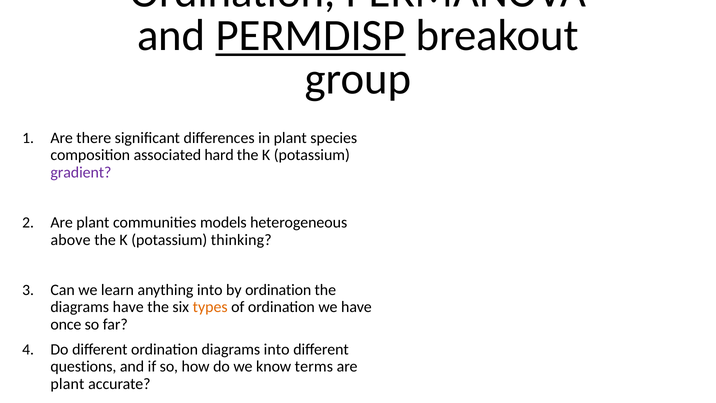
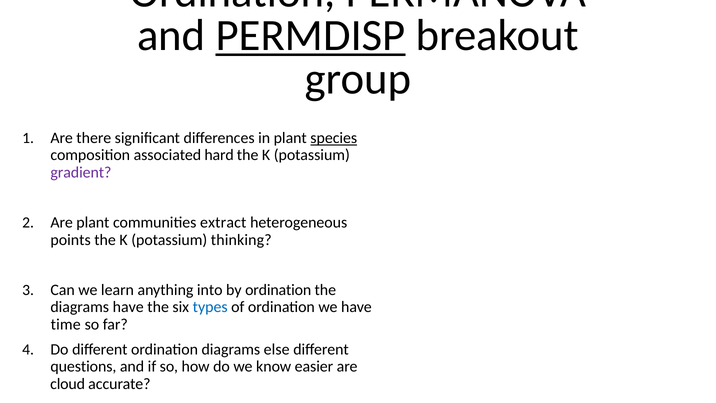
species underline: none -> present (334, 138)
models: models -> extract (223, 222)
above: above -> points (71, 240)
types colour: orange -> blue (210, 307)
once: once -> time (66, 324)
diagrams into: into -> else (277, 349)
terms: terms -> easier (314, 366)
plant: plant -> cloud (68, 384)
